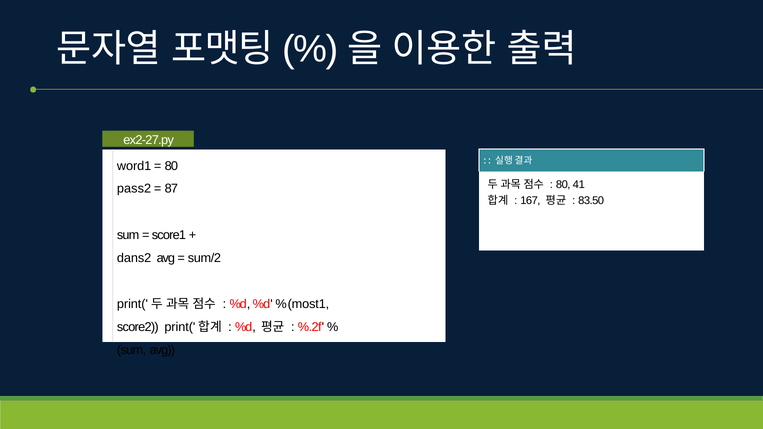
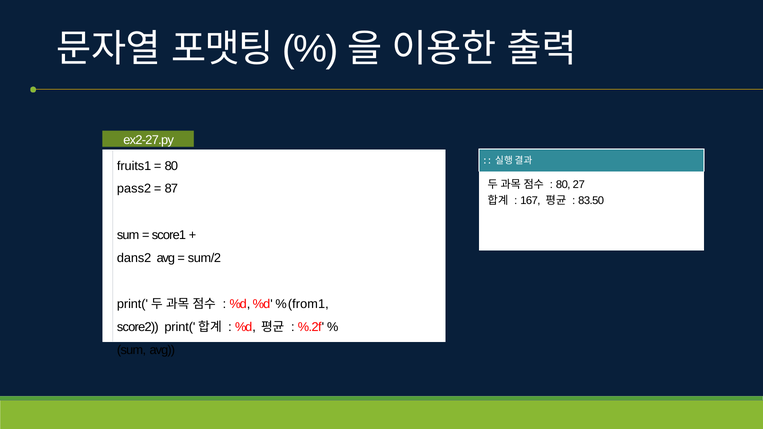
word1: word1 -> fruits1 (134, 166)
41: 41 -> 27 (579, 185)
most1: most1 -> from1 (308, 304)
